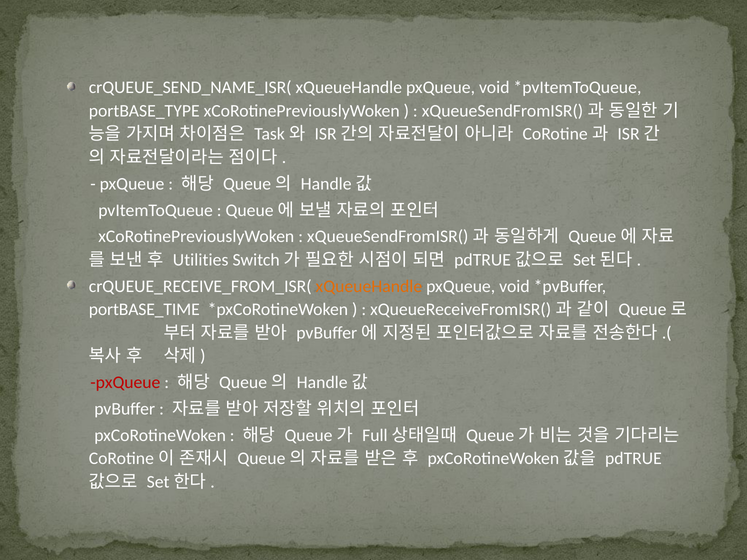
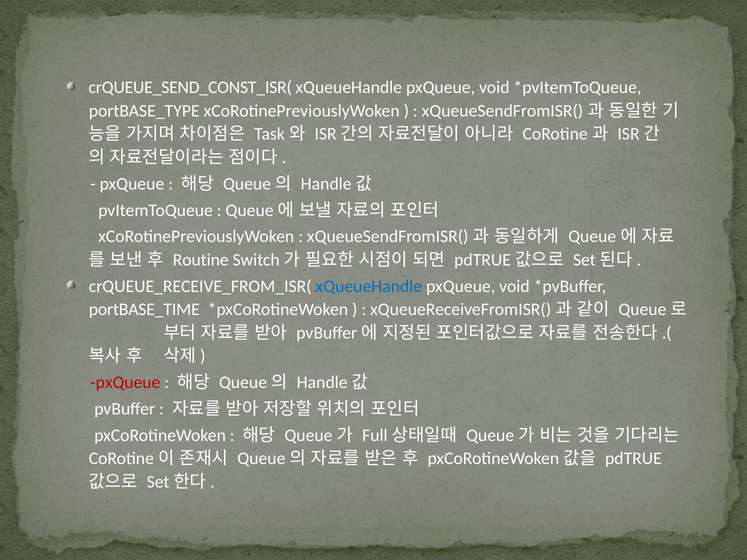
crQUEUE_SEND_NAME_ISR(: crQUEUE_SEND_NAME_ISR( -> crQUEUE_SEND_CONST_ISR( (190, 88)
Utilities: Utilities -> Routine (201, 260)
xQueueHandle colour: orange -> blue (369, 286)
